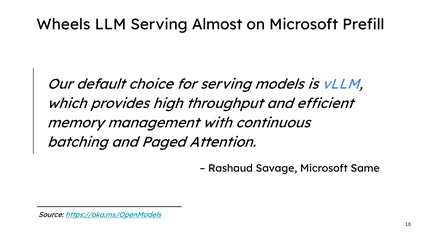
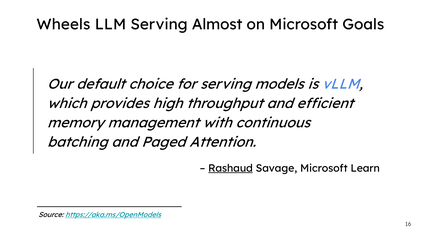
Prefill: Prefill -> Goals (363, 24)
Rashaud underline: none -> present (231, 168)
Same: Same -> Learn (365, 168)
